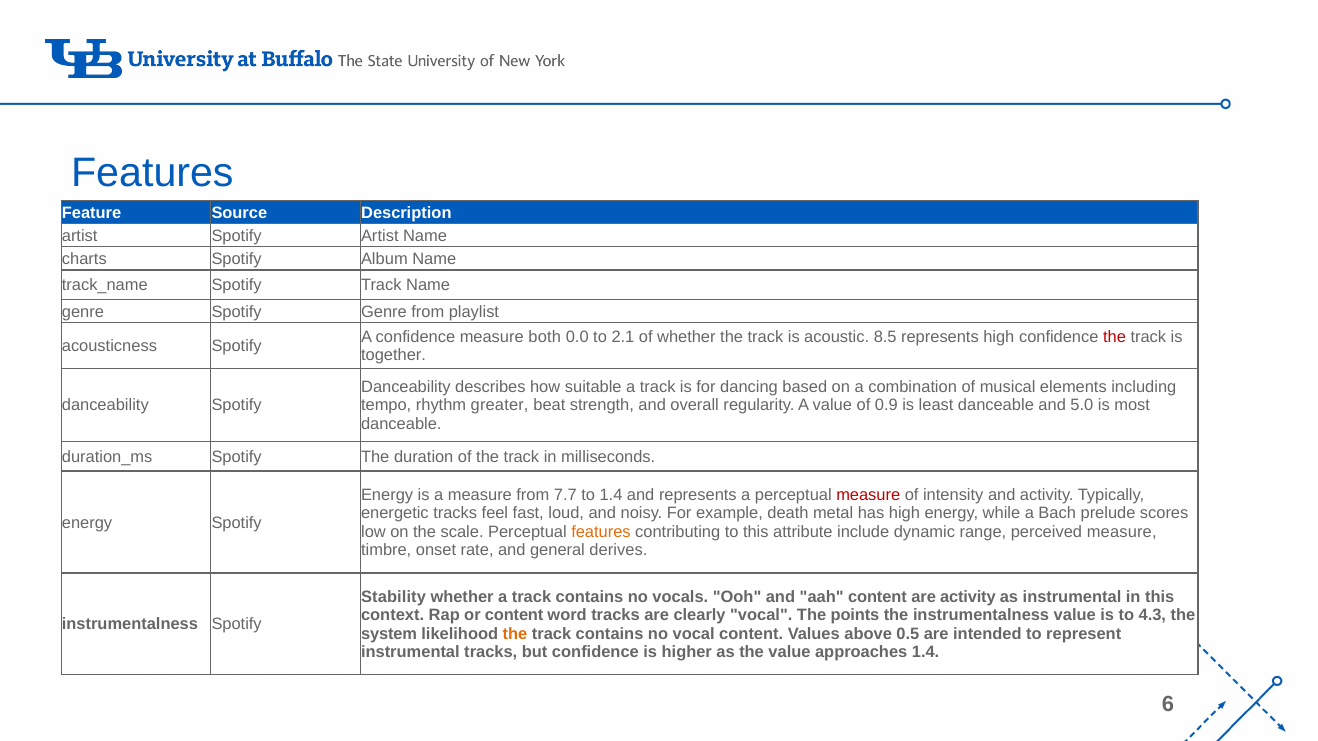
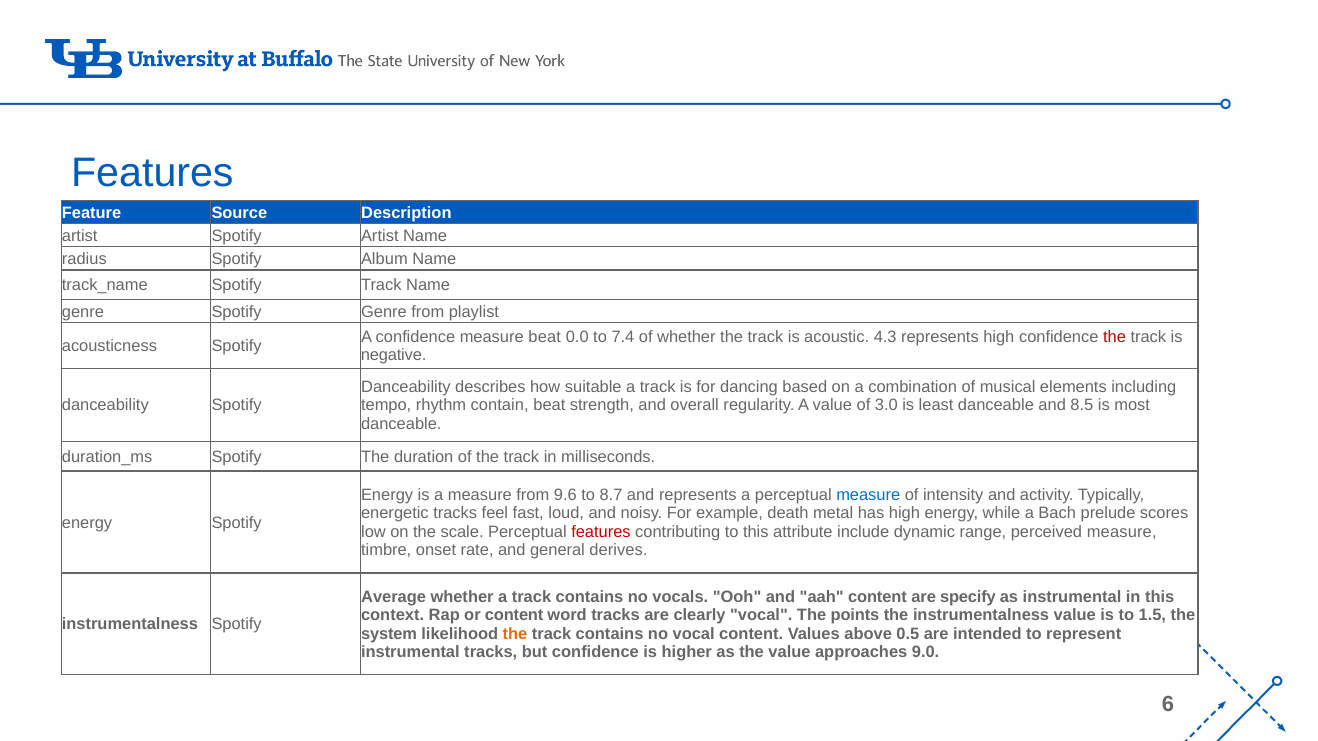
charts: charts -> radius (84, 259)
measure both: both -> beat (545, 337)
2.1: 2.1 -> 7.4 (623, 337)
8.5: 8.5 -> 4.3 (885, 337)
together: together -> negative (394, 356)
greater: greater -> contain (500, 406)
0.9: 0.9 -> 3.0 (886, 406)
5.0: 5.0 -> 8.5 (1082, 406)
7.7: 7.7 -> 9.6 (565, 495)
to 1.4: 1.4 -> 8.7 (611, 495)
measure colour: red -> blue (868, 495)
features colour: orange -> red (601, 532)
Stability: Stability -> Average (394, 597)
are activity: activity -> specify (968, 597)
4.3: 4.3 -> 1.5 (1152, 616)
approaches 1.4: 1.4 -> 9.0 (926, 653)
